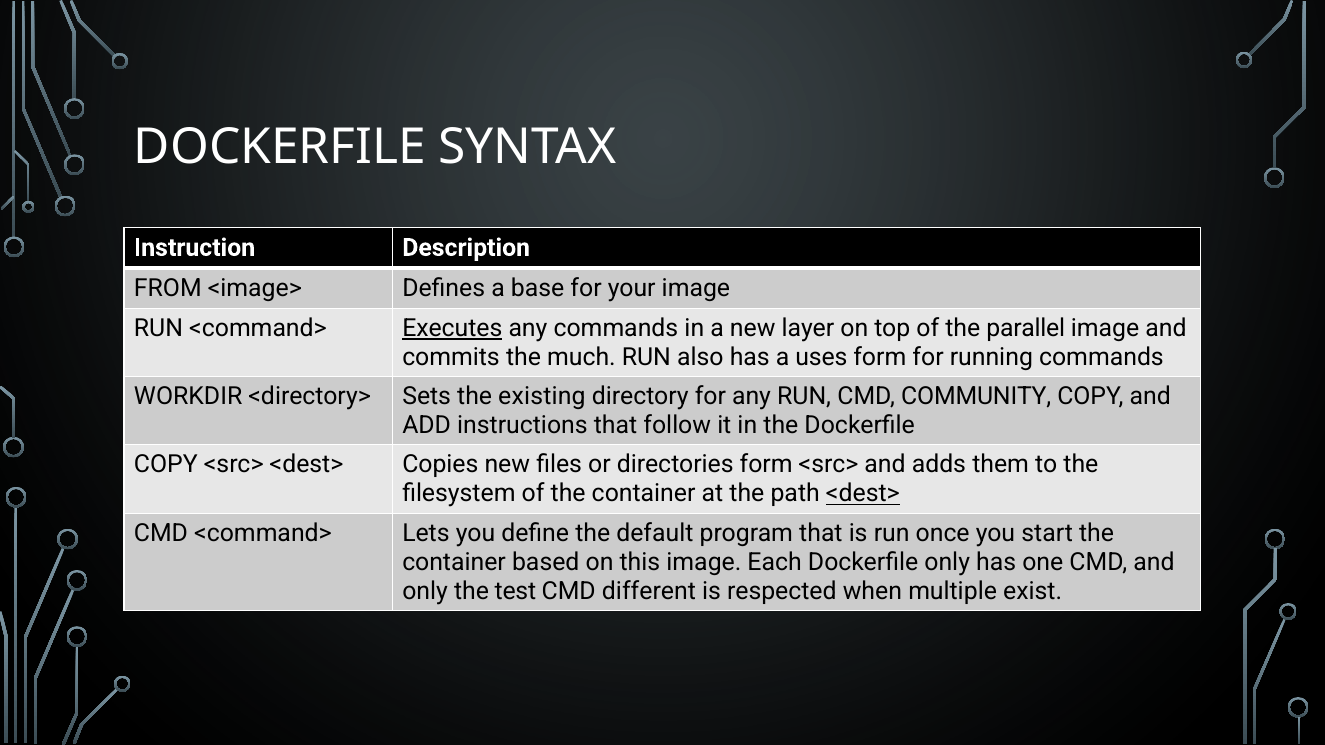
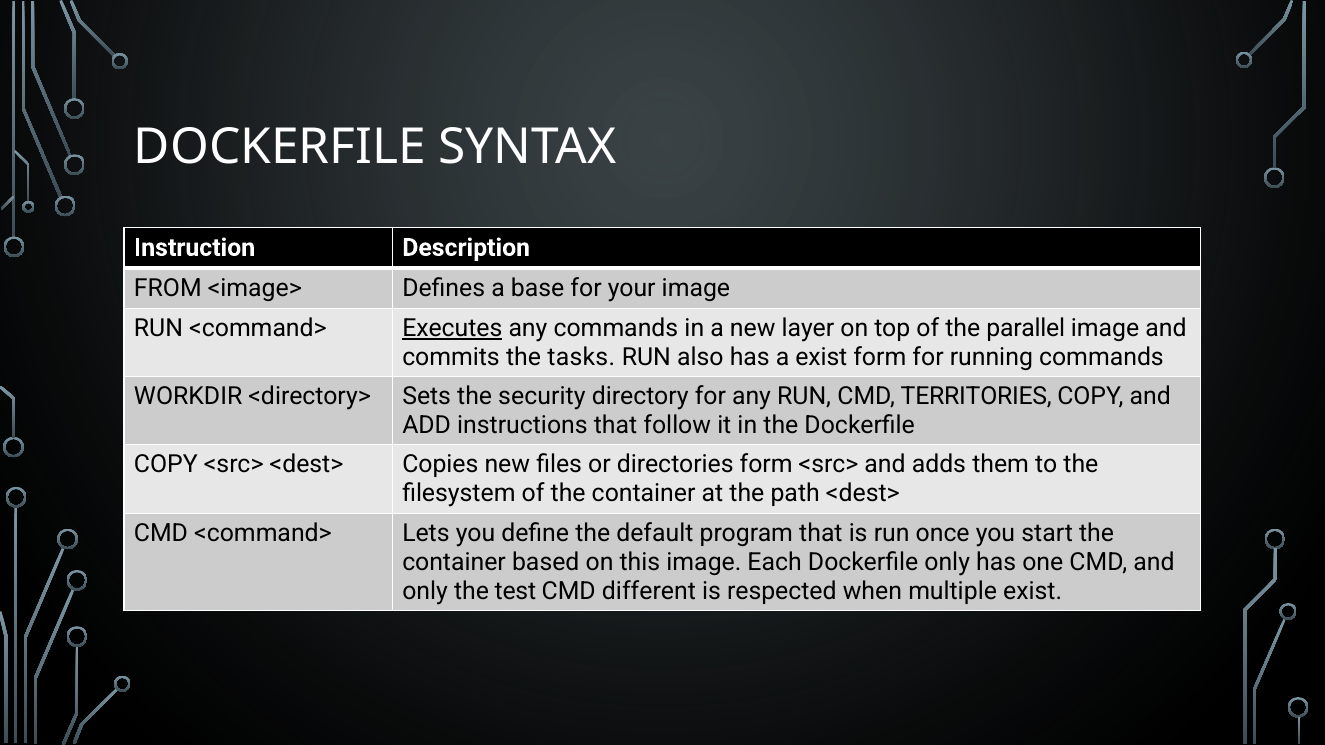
much: much -> tasks (581, 357)
a uses: uses -> exist (821, 357)
existing: existing -> security (542, 397)
COMMUNITY: COMMUNITY -> TERRITORIES (976, 397)
<dest> underline: present -> none (863, 494)
